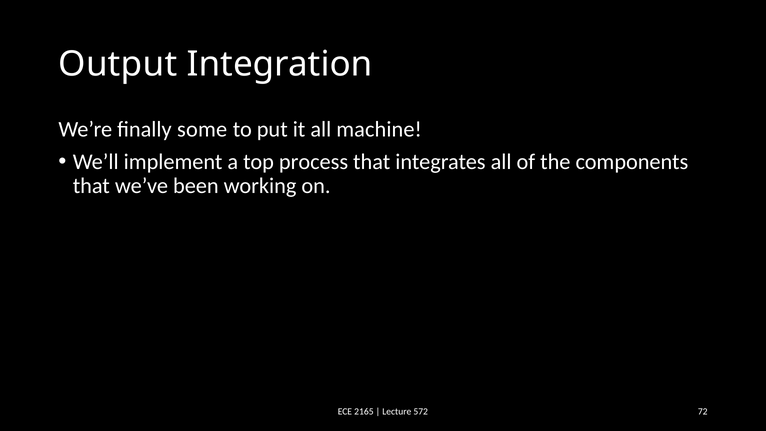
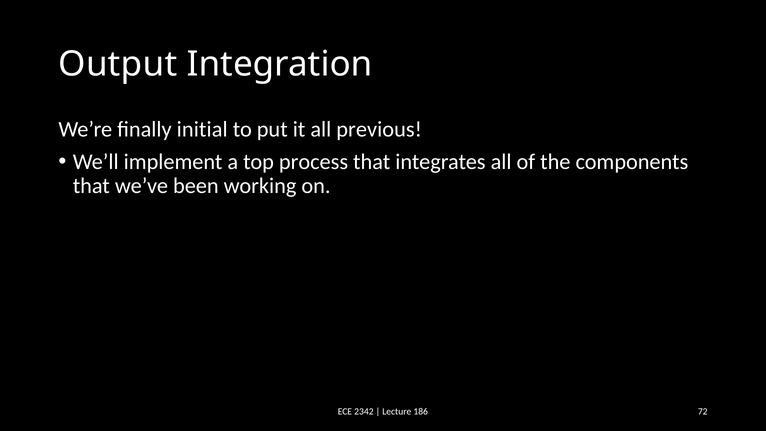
some: some -> initial (202, 130)
machine: machine -> previous (379, 130)
2165: 2165 -> 2342 (364, 411)
572: 572 -> 186 (421, 411)
